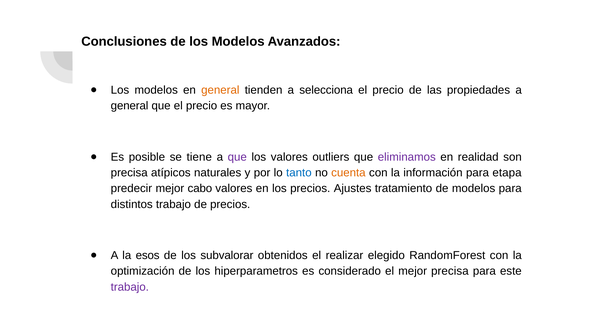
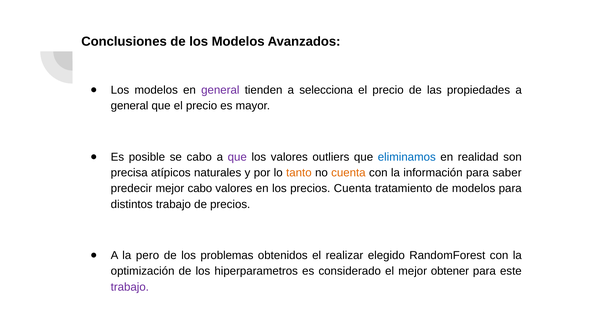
general colour: orange -> purple (220, 90)
se tiene: tiene -> cabo (199, 157)
eliminamos colour: purple -> blue (407, 157)
tanto colour: blue -> orange (299, 173)
etapa: etapa -> saber (507, 173)
precios Ajustes: Ajustes -> Cuenta (353, 189)
esos: esos -> pero (148, 256)
subvalorar: subvalorar -> problemas (227, 256)
mejor precisa: precisa -> obtener (450, 271)
